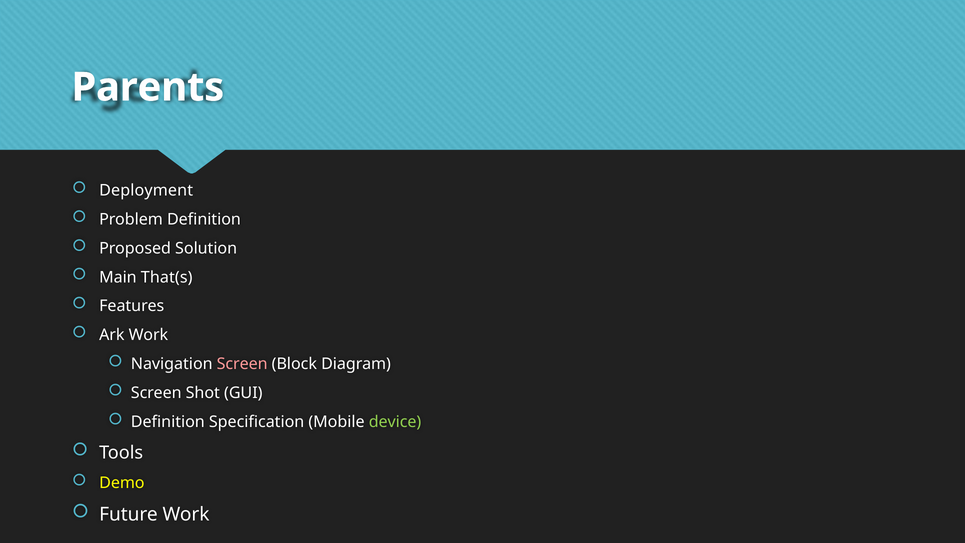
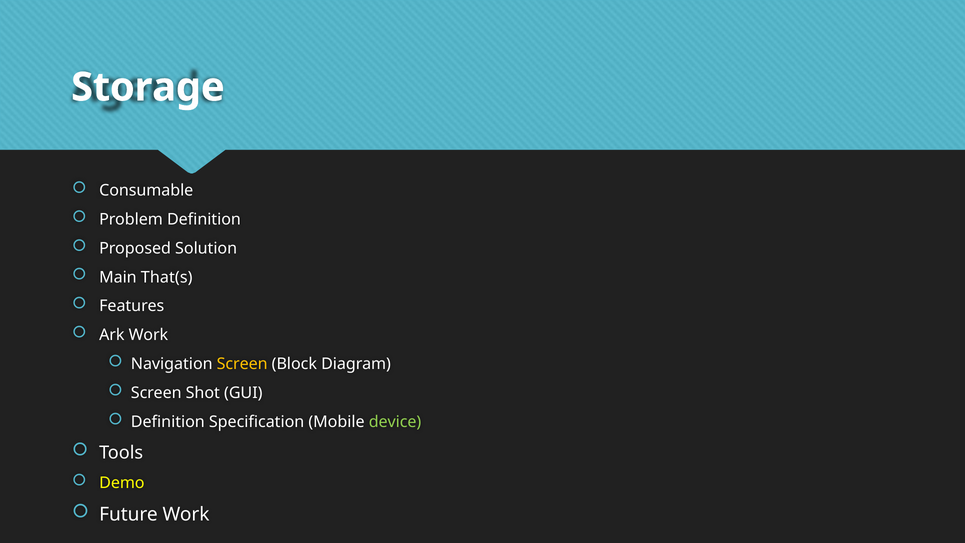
Parents: Parents -> Storage (148, 87)
Deployment: Deployment -> Consumable (146, 190)
Screen colour: pink -> yellow (242, 364)
